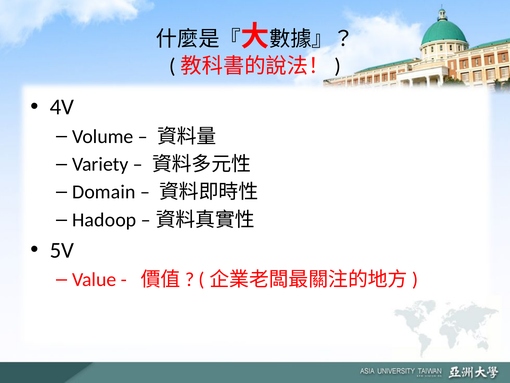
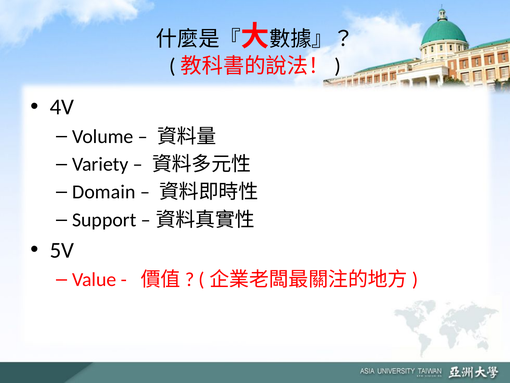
Hadoop: Hadoop -> Support (104, 220)
